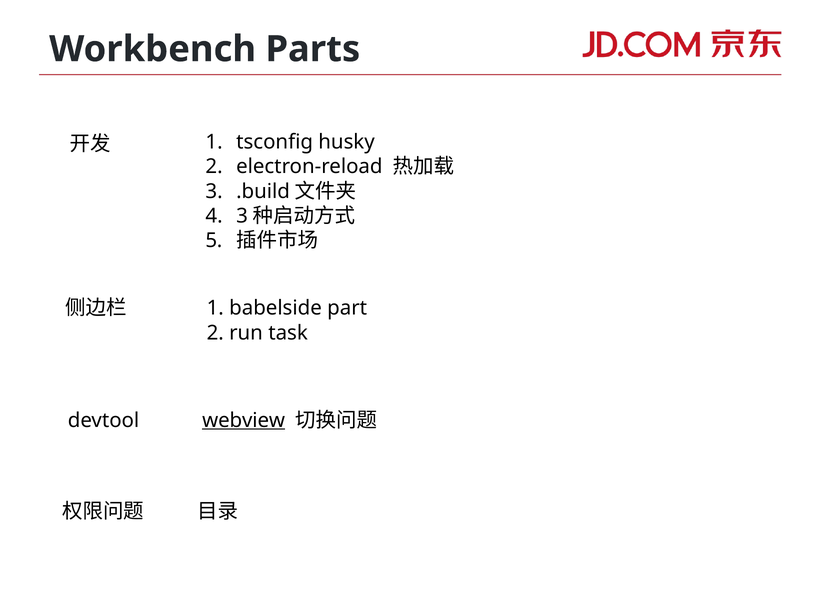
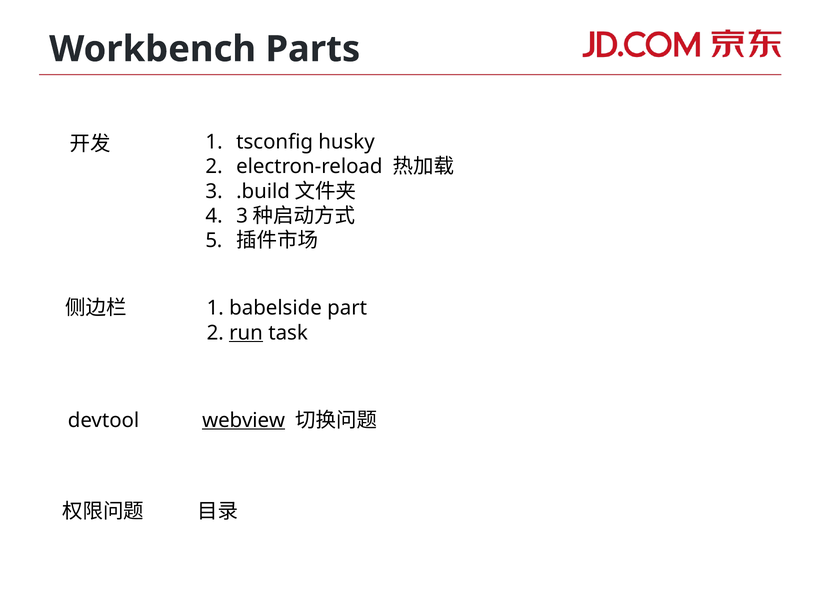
run underline: none -> present (246, 332)
